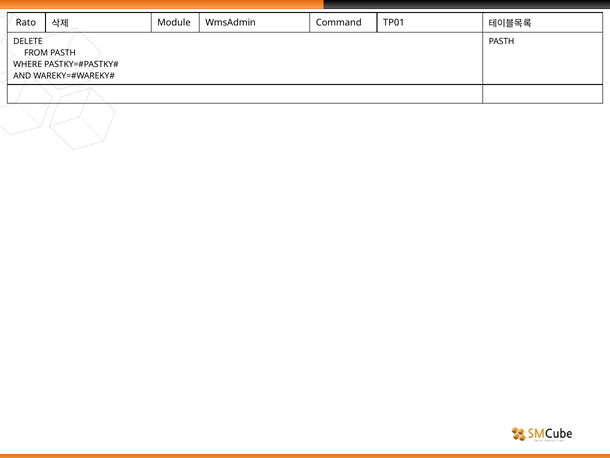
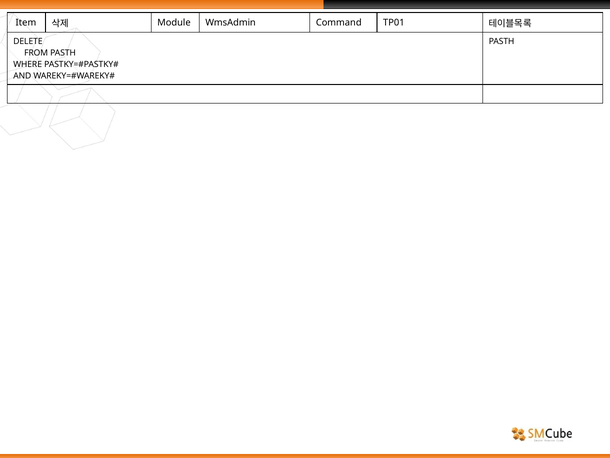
Rato: Rato -> Item (26, 23)
